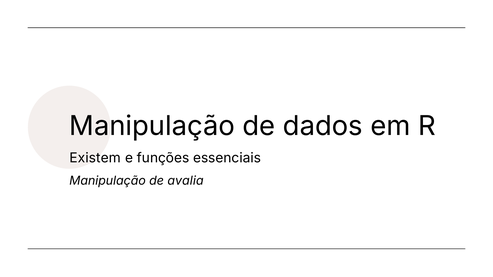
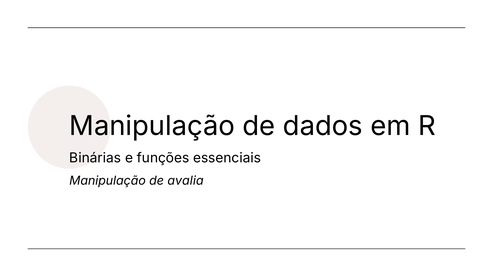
Existem: Existem -> Binárias (95, 158)
